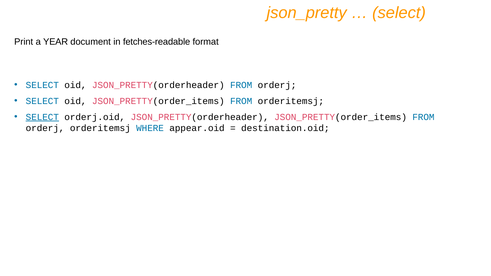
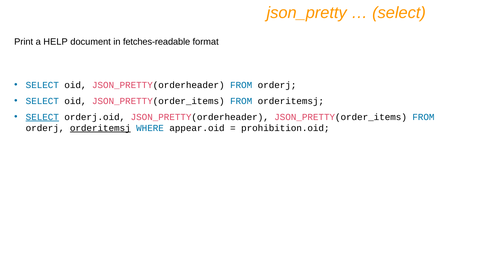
YEAR: YEAR -> HELP (56, 42)
orderitemsj underline: none -> present (100, 128)
destination.oid: destination.oid -> prohibition.oid (285, 128)
